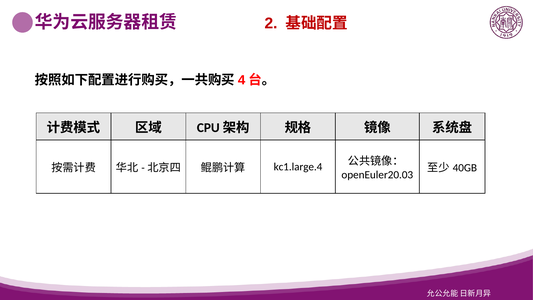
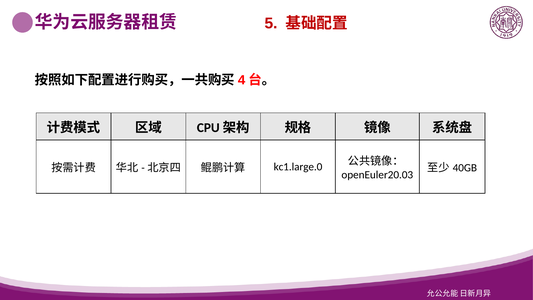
2: 2 -> 5 (271, 23)
kc1.large.4: kc1.large.4 -> kc1.large.0 (298, 167)
